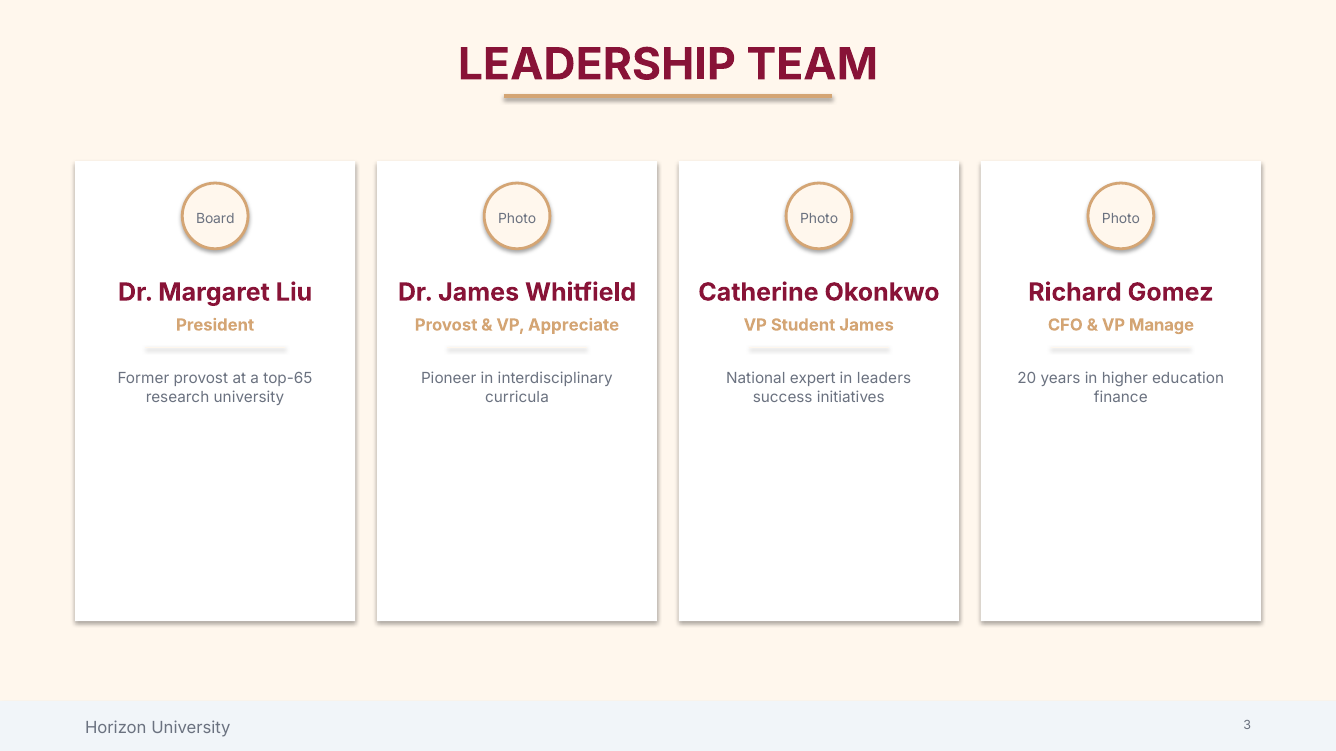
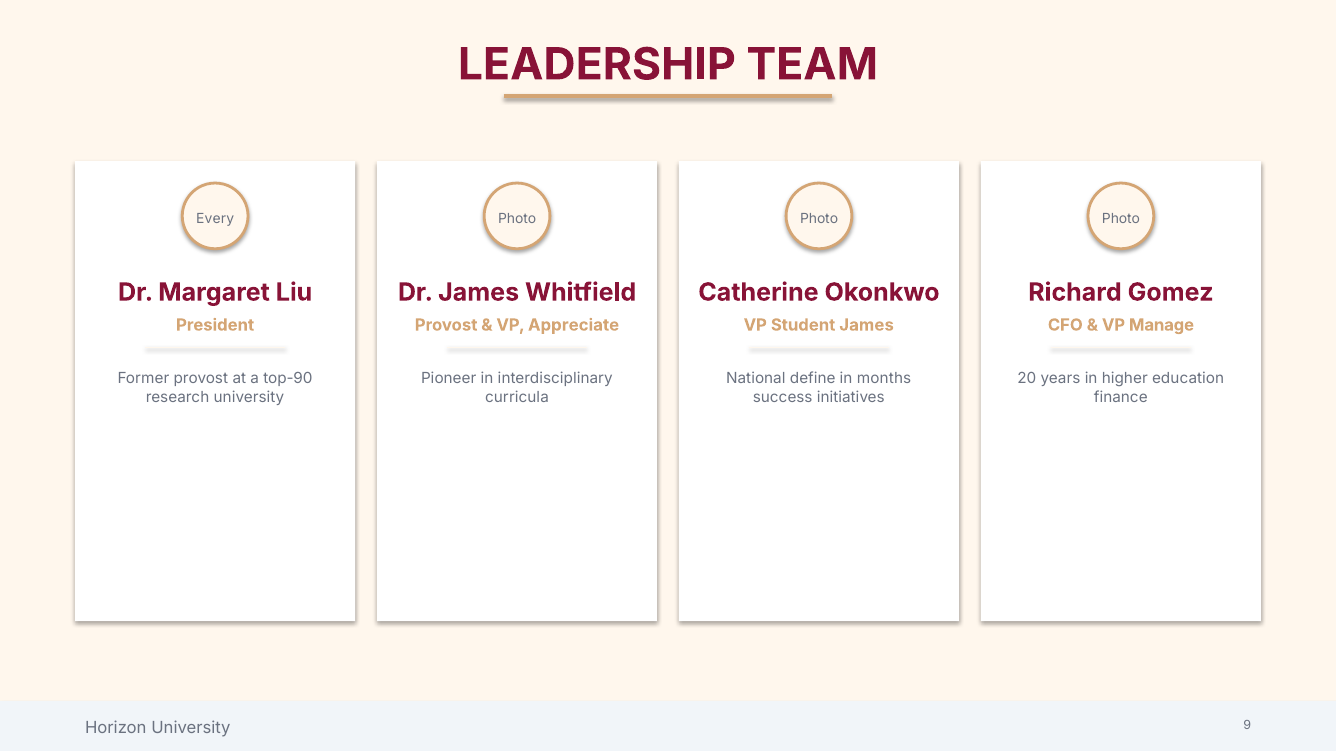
Board: Board -> Every (215, 219)
top-65: top-65 -> top-90 (288, 379)
expert: expert -> define (813, 379)
leaders: leaders -> months (884, 379)
3: 3 -> 9 (1247, 726)
